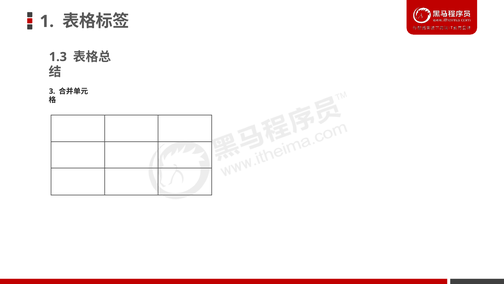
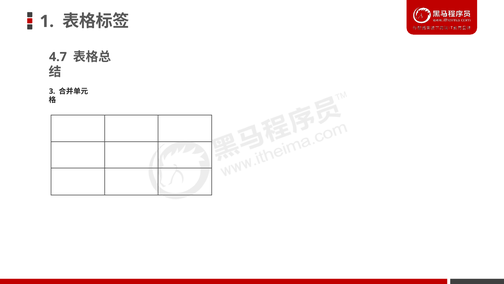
1.3: 1.3 -> 4.7 (58, 57)
